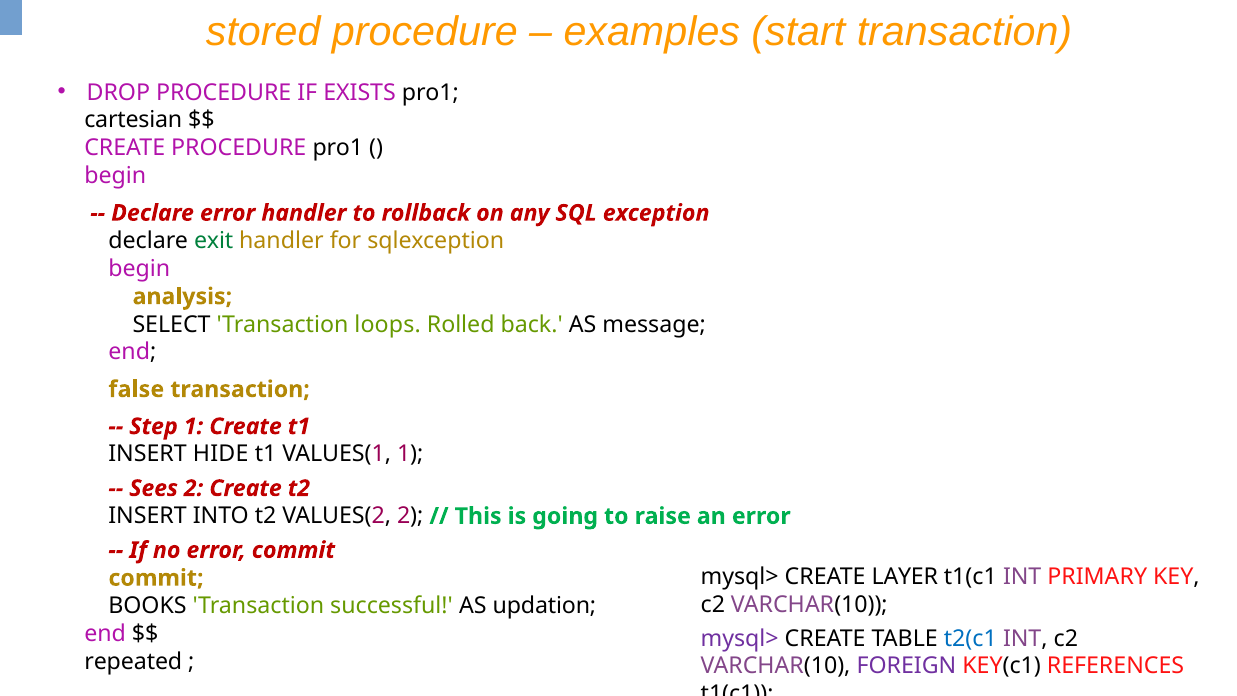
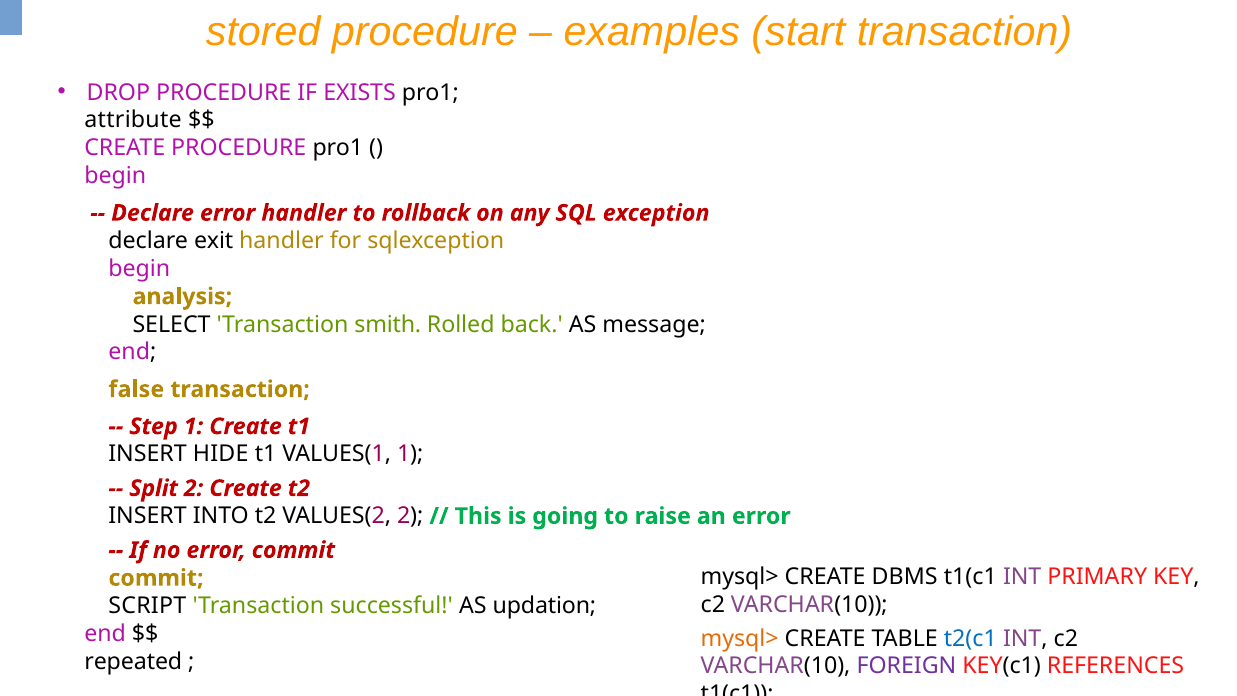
cartesian: cartesian -> attribute (133, 120)
exit colour: green -> black (214, 241)
loops: loops -> smith (388, 324)
Sees: Sees -> Split (154, 488)
LAYER: LAYER -> DBMS (905, 576)
BOOKS: BOOKS -> SCRIPT (147, 606)
mysql> colour: purple -> orange (740, 638)
